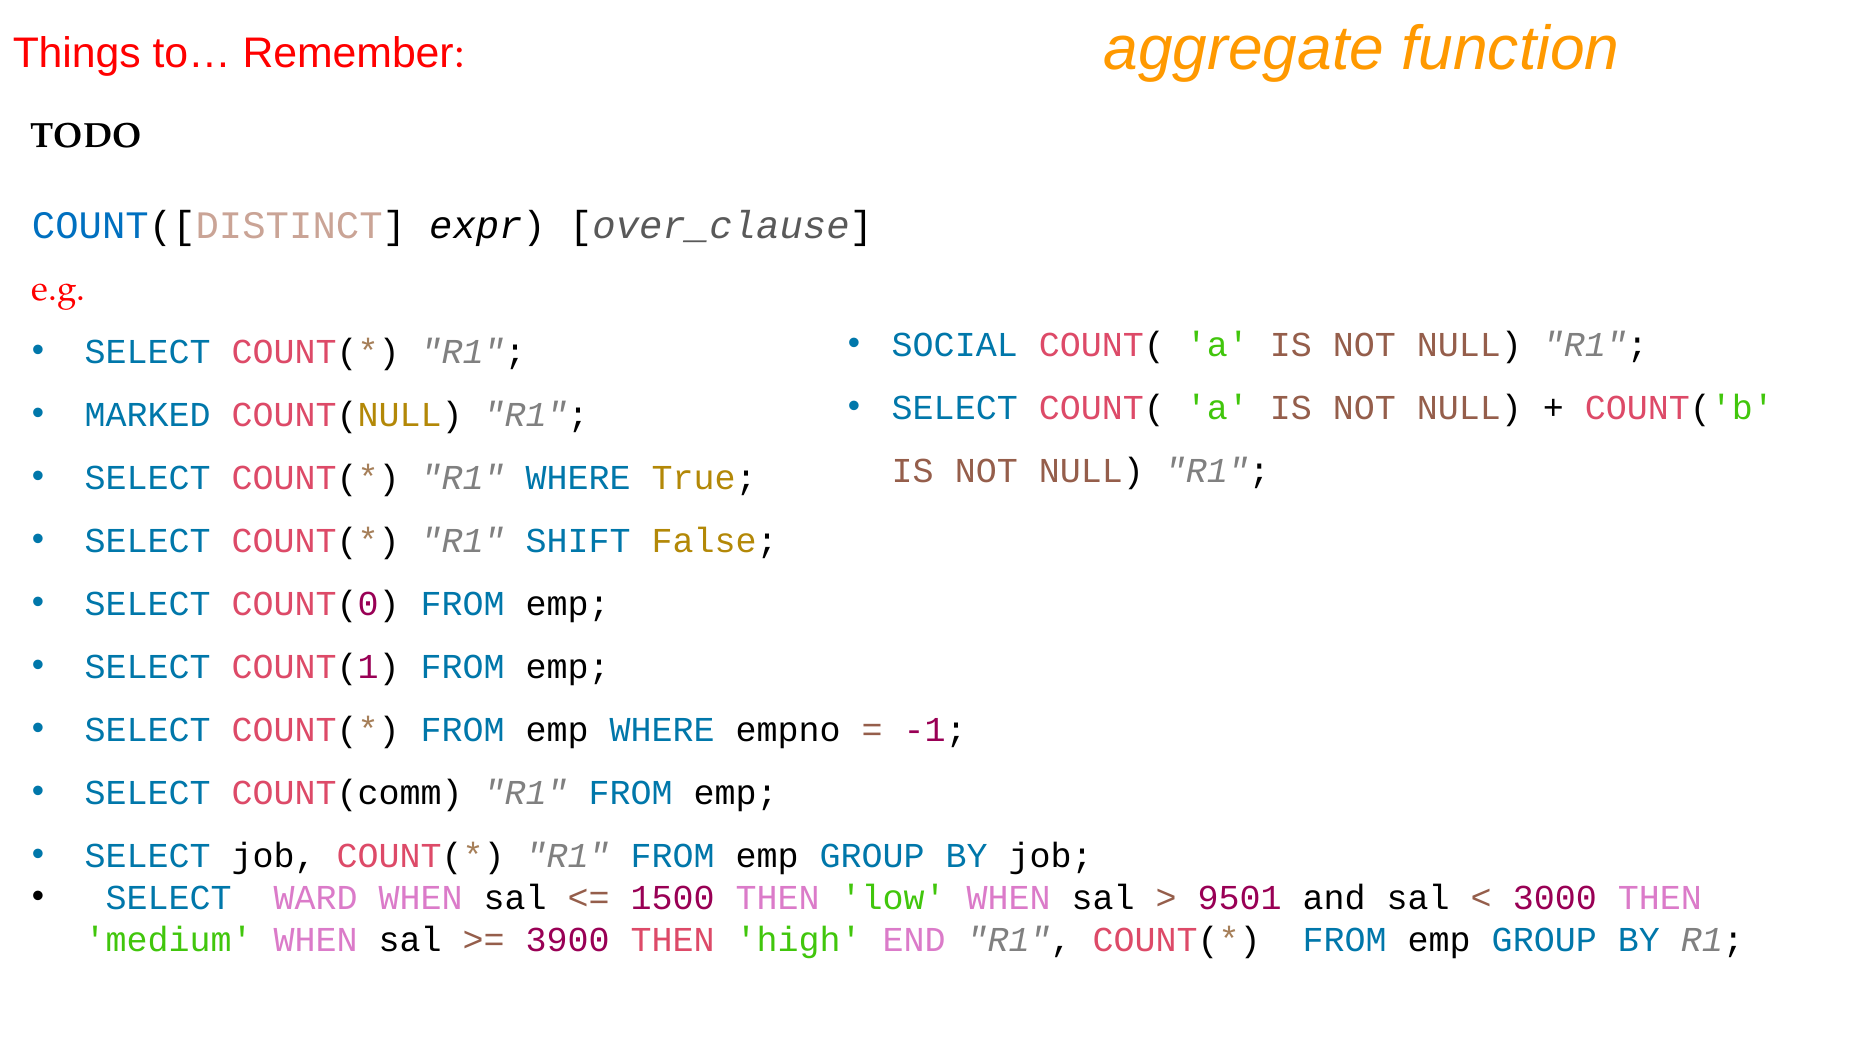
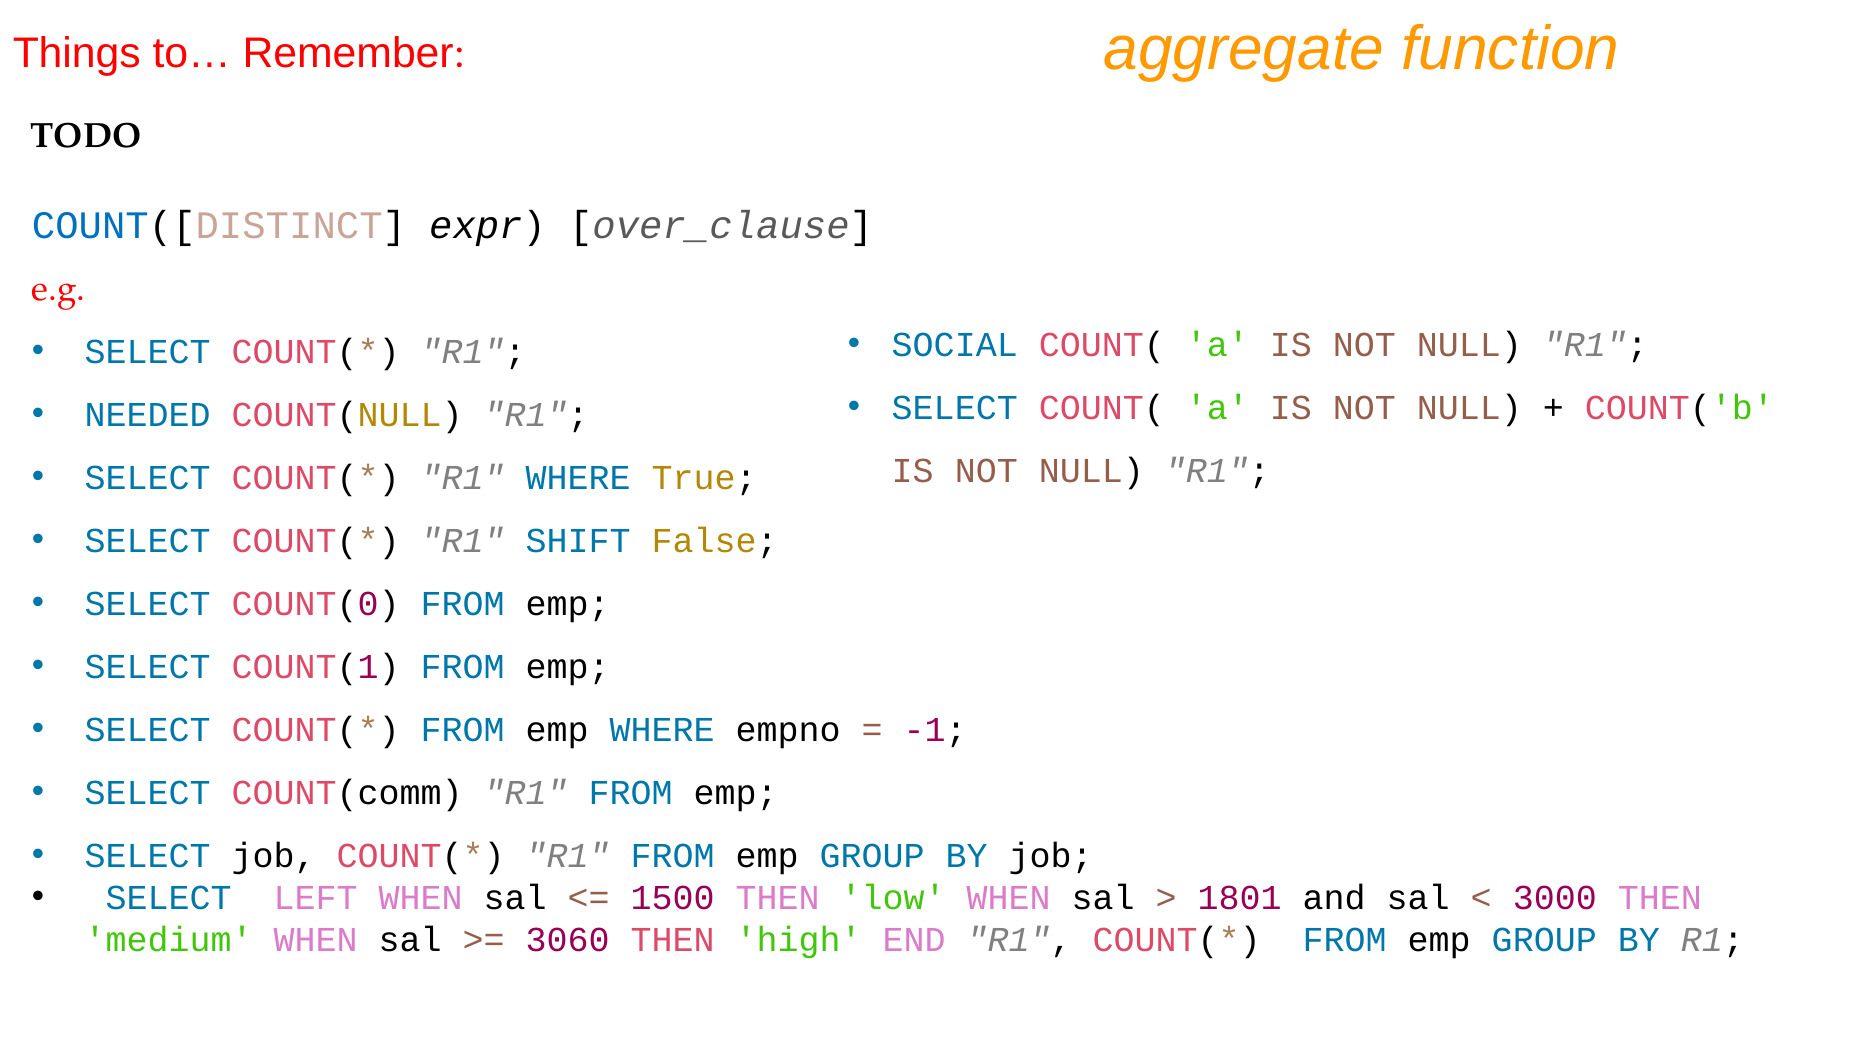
MARKED: MARKED -> NEEDED (148, 415)
WARD: WARD -> LEFT (316, 898)
9501: 9501 -> 1801 (1240, 898)
3900: 3900 -> 3060 (568, 940)
